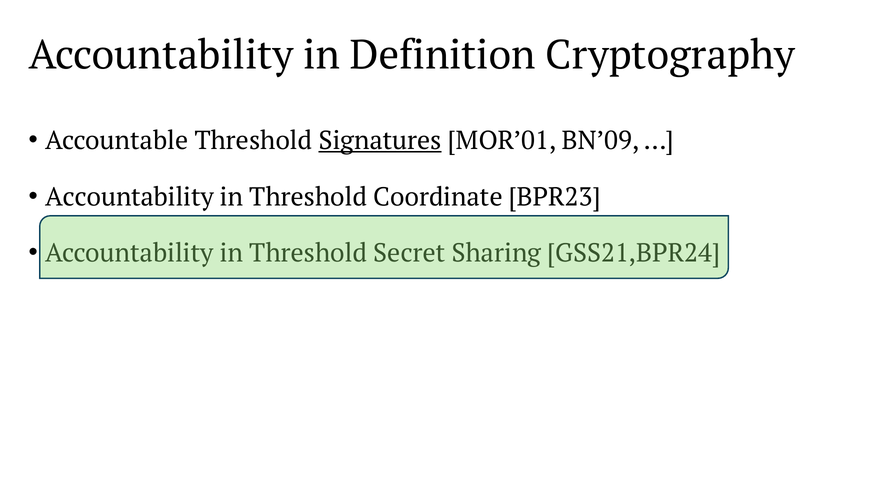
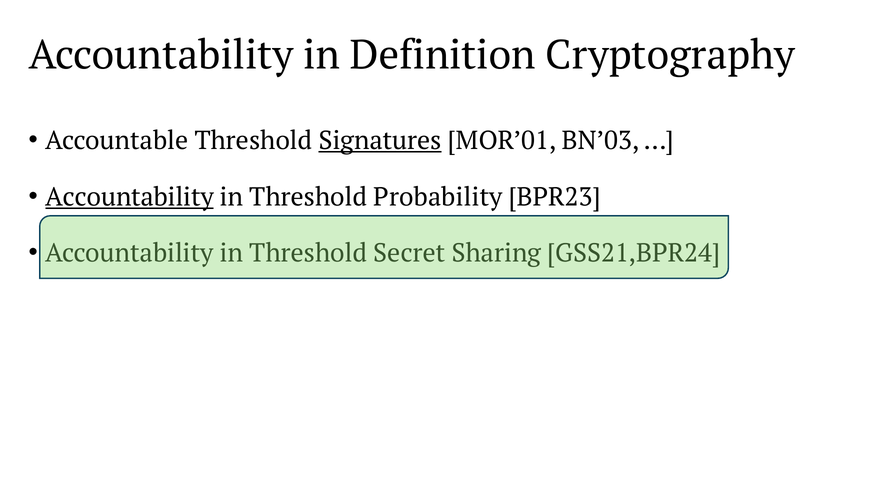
BN’09: BN’09 -> BN’03 (601, 141)
Accountability underline: none -> present (130, 197)
Coordinate: Coordinate -> Probability (438, 197)
